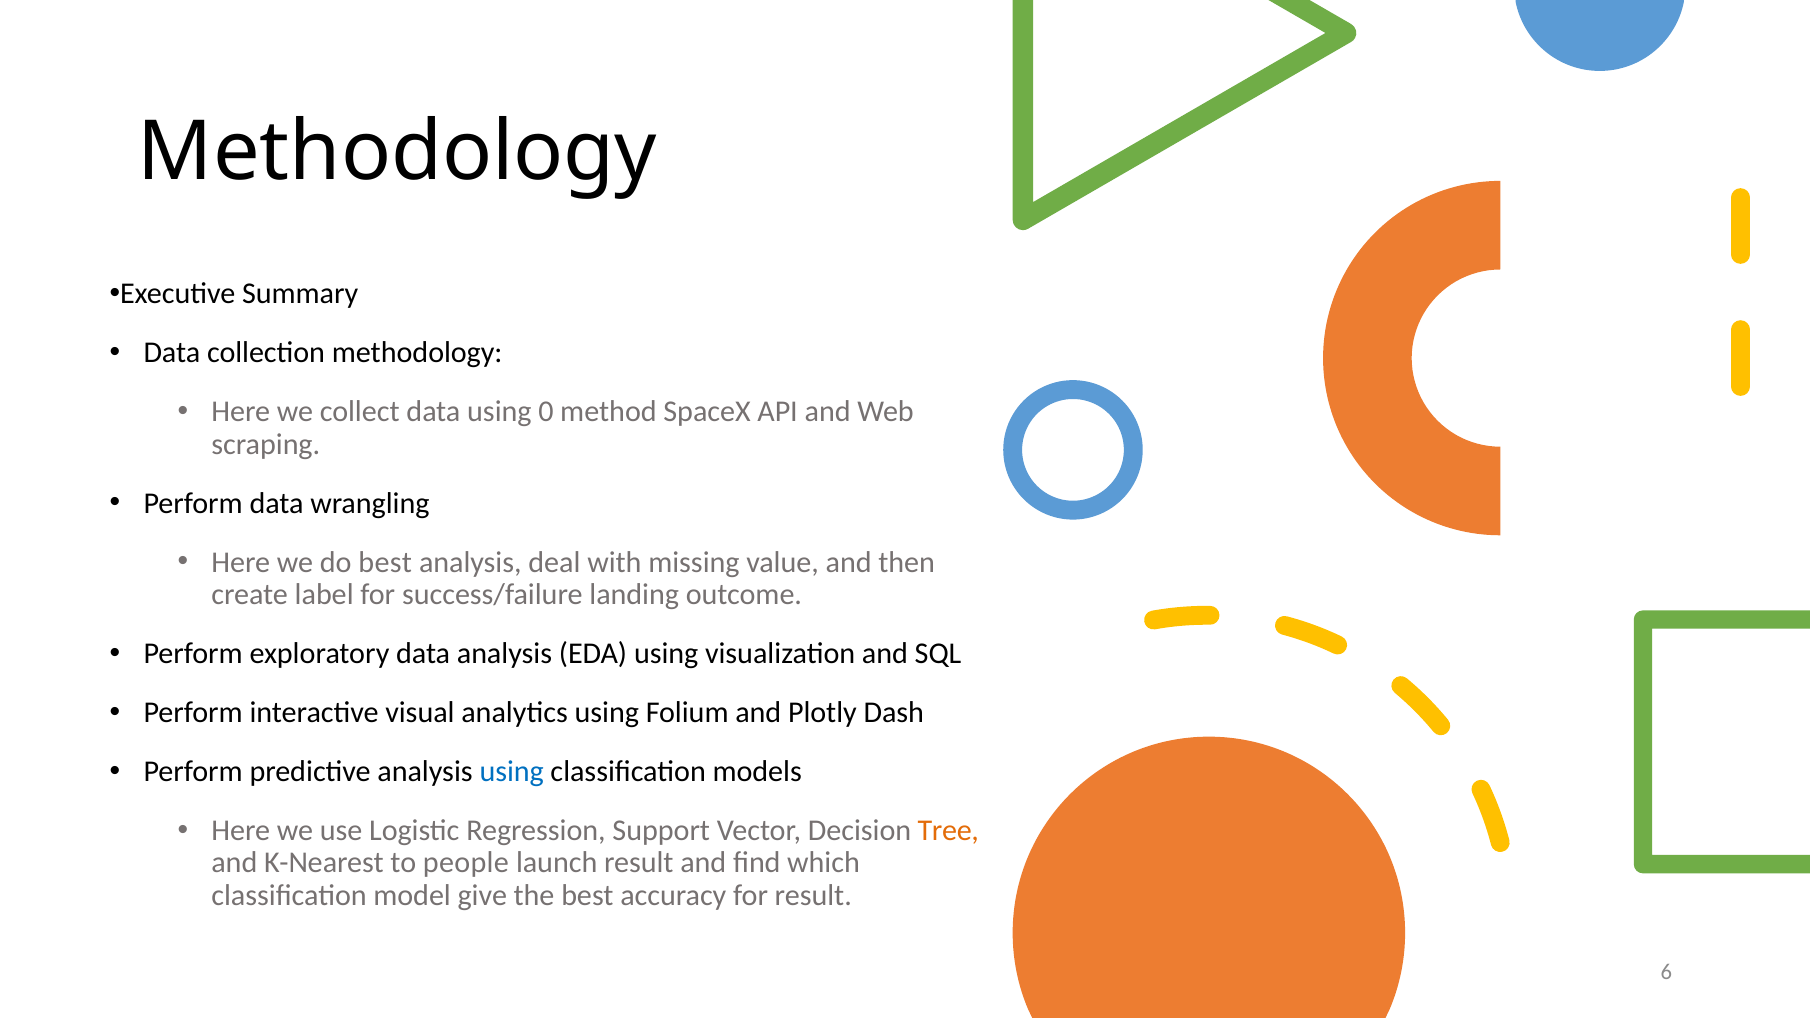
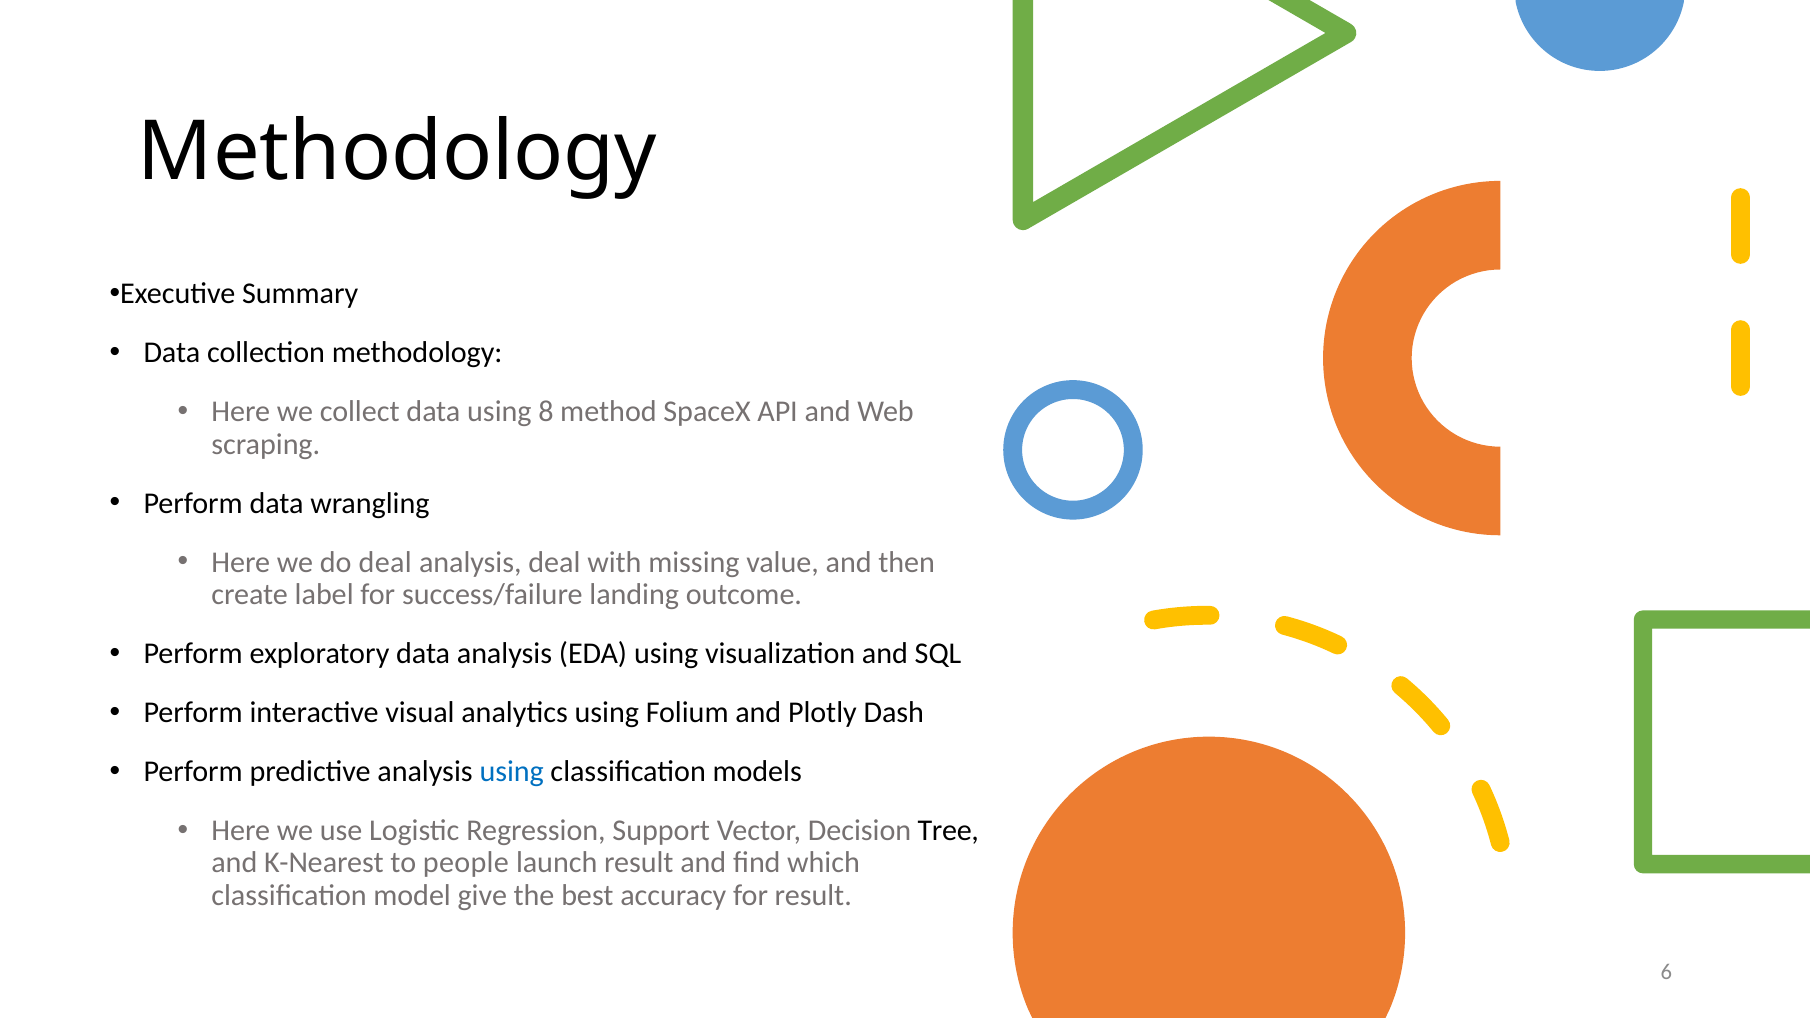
0: 0 -> 8 (546, 412)
do best: best -> deal (385, 562)
Tree colour: orange -> black (948, 831)
